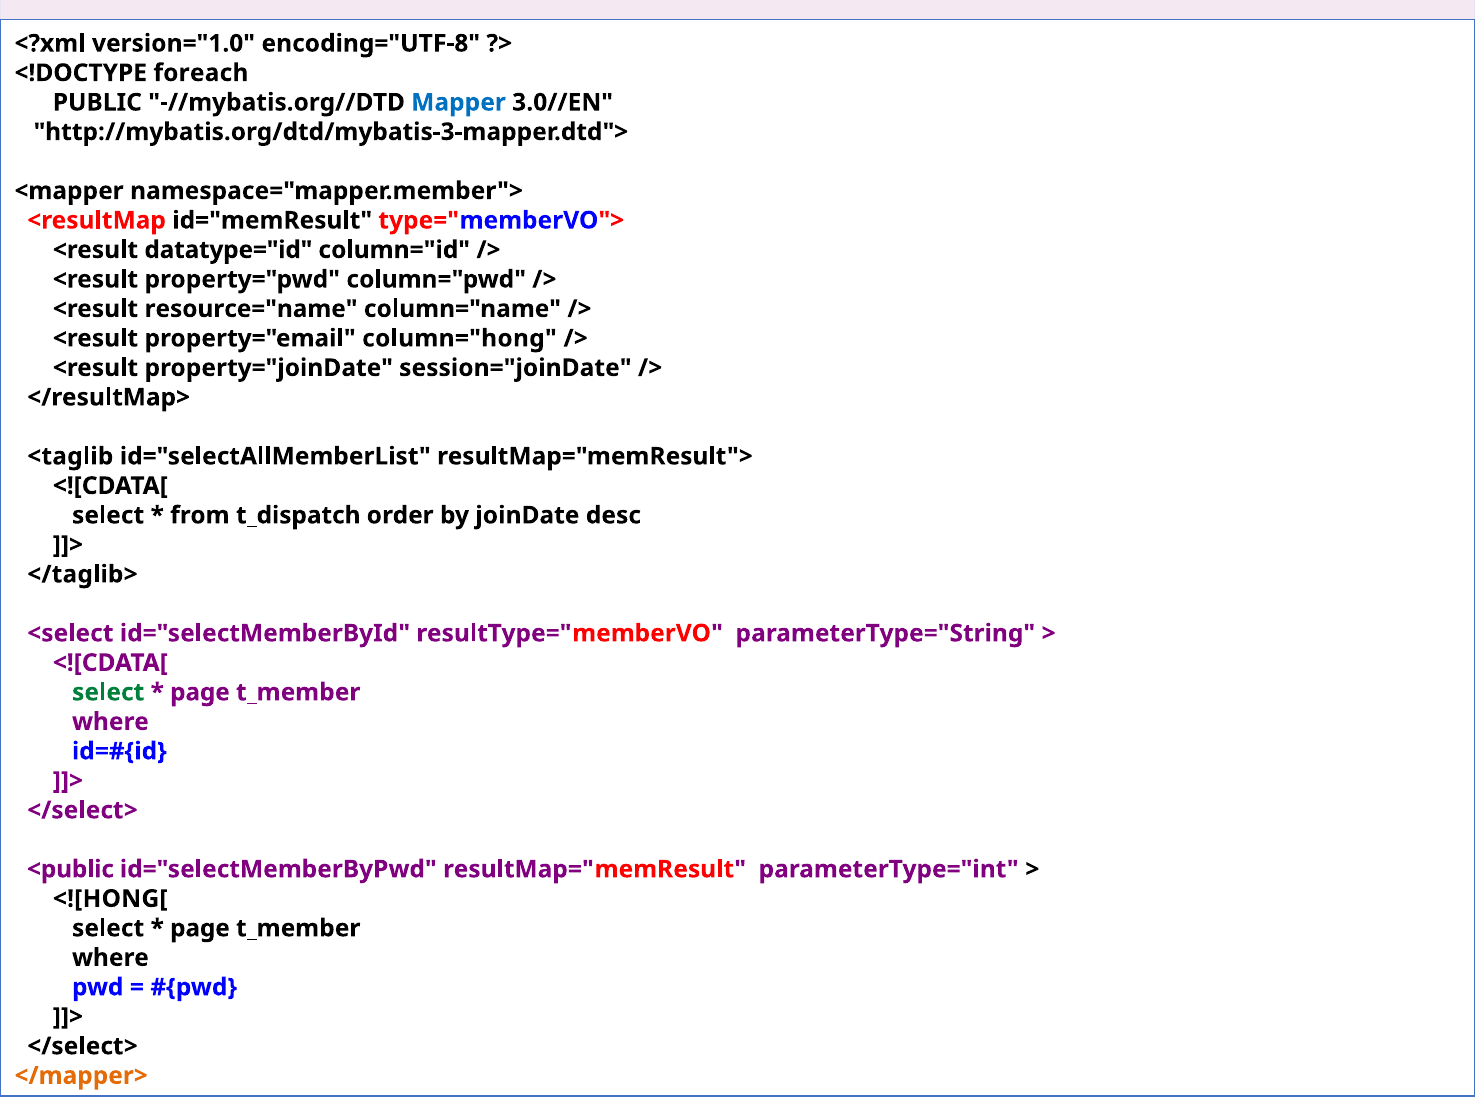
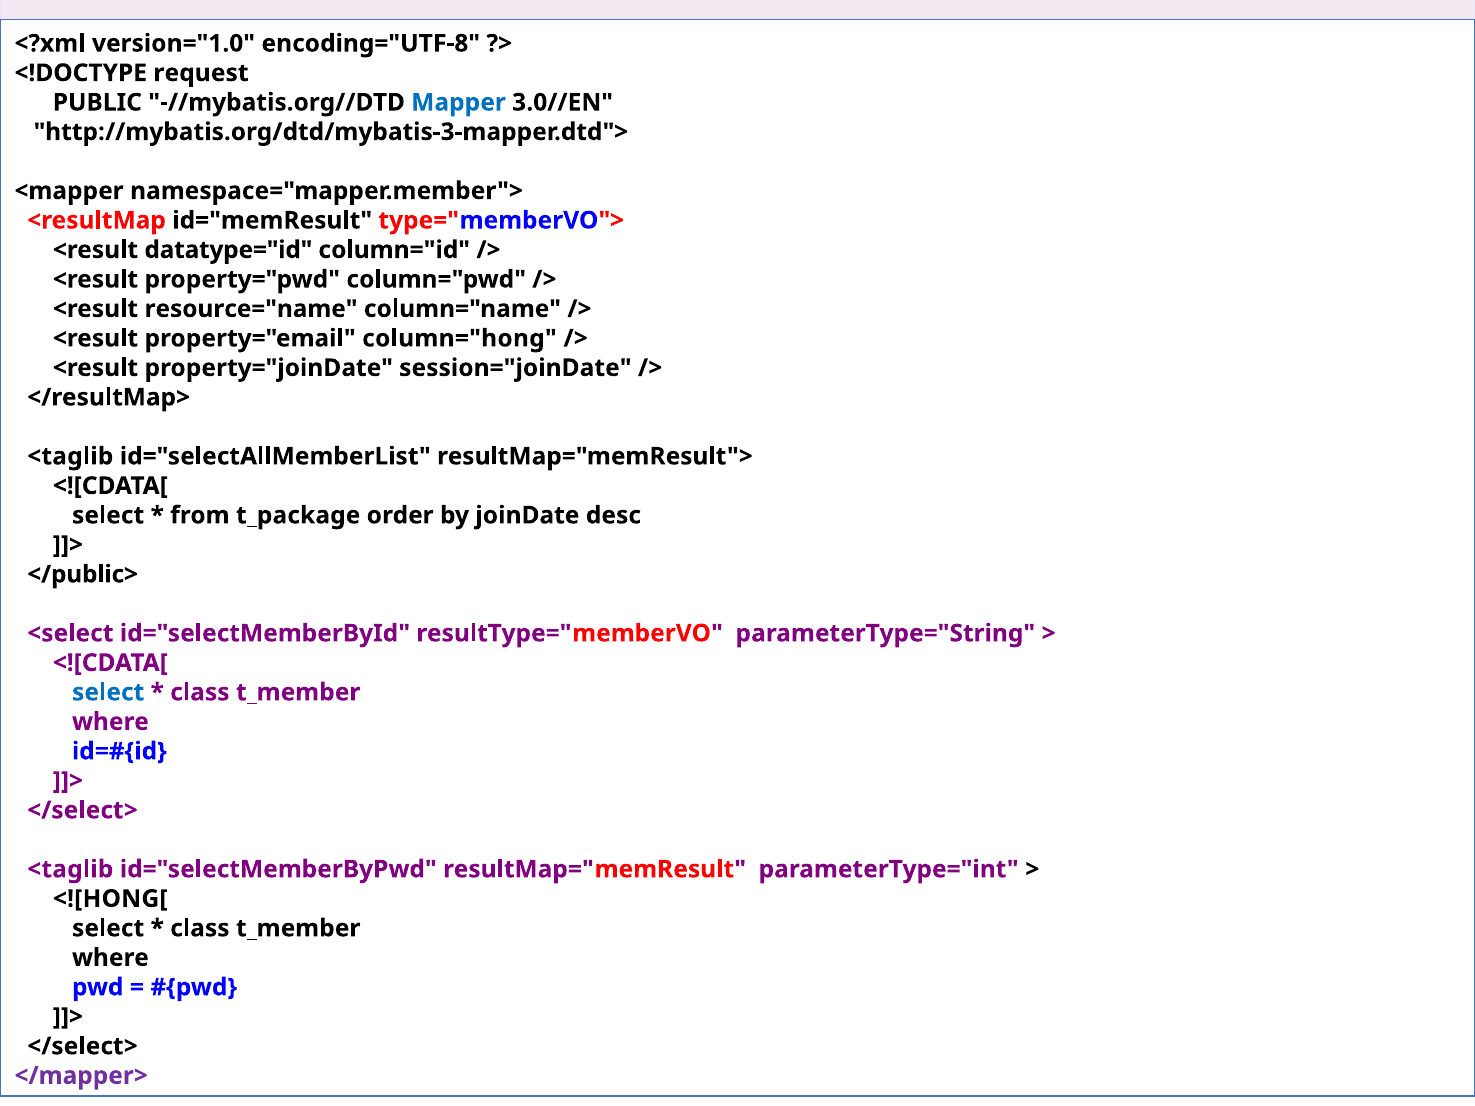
foreach: foreach -> request (201, 73)
t_dispatch: t_dispatch -> t_package (298, 515)
</taglib>: </taglib> -> </public> (83, 574)
select colour: green -> blue (108, 692)
page: page -> class (200, 692)
<public: <public -> <taglib (70, 869)
page: page -> class (200, 928)
</mapper> colour: orange -> purple (81, 1076)
